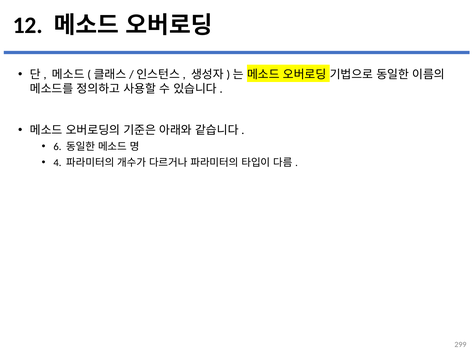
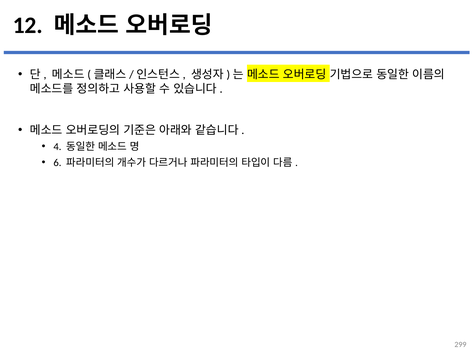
6: 6 -> 4 (57, 147)
4: 4 -> 6 (57, 163)
